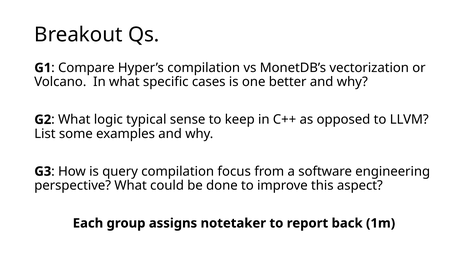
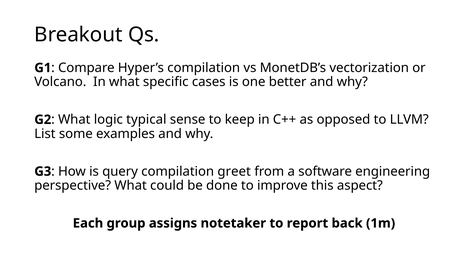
focus: focus -> greet (234, 171)
